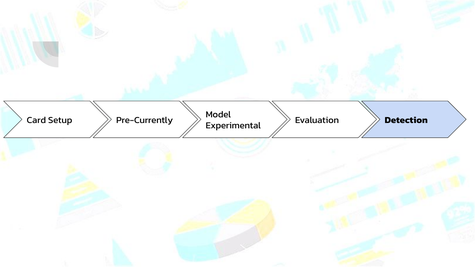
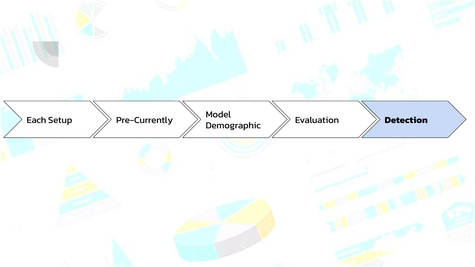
Card: Card -> Each (36, 120)
Experimental: Experimental -> Demographic (233, 126)
